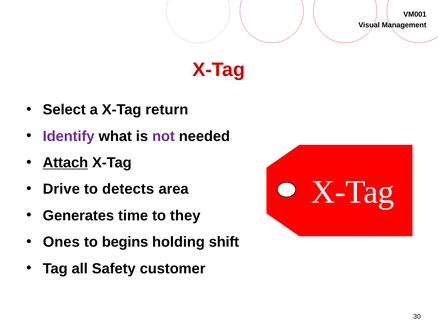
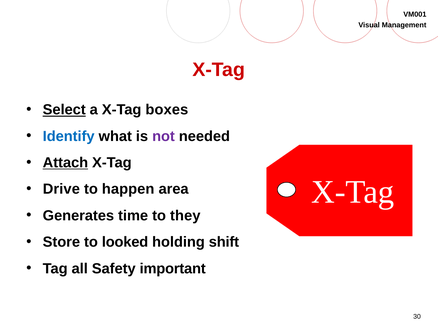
Select underline: none -> present (64, 110)
return: return -> boxes (167, 110)
Identify colour: purple -> blue (69, 136)
detects: detects -> happen (128, 189)
Ones: Ones -> Store (61, 242)
begins: begins -> looked (125, 242)
customer: customer -> important (173, 268)
